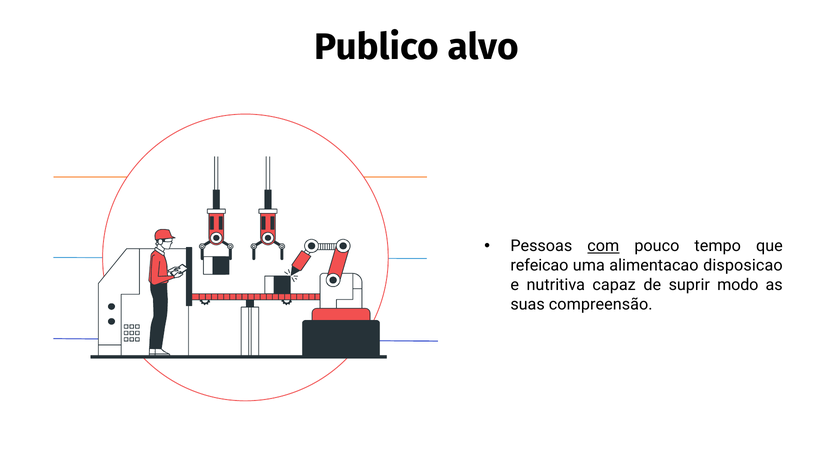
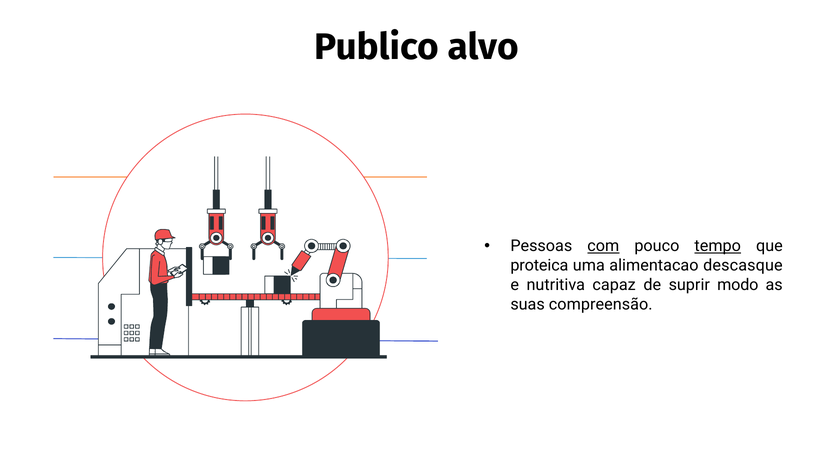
tempo underline: none -> present (718, 246)
refeicao: refeicao -> proteica (539, 266)
disposicao: disposicao -> descasque (743, 266)
